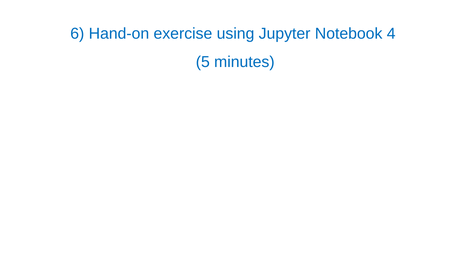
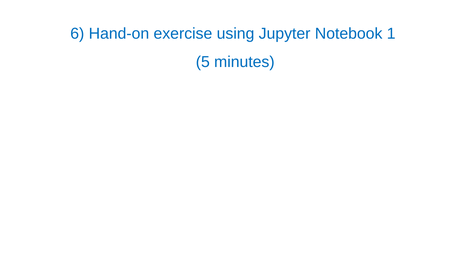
4: 4 -> 1 (391, 34)
